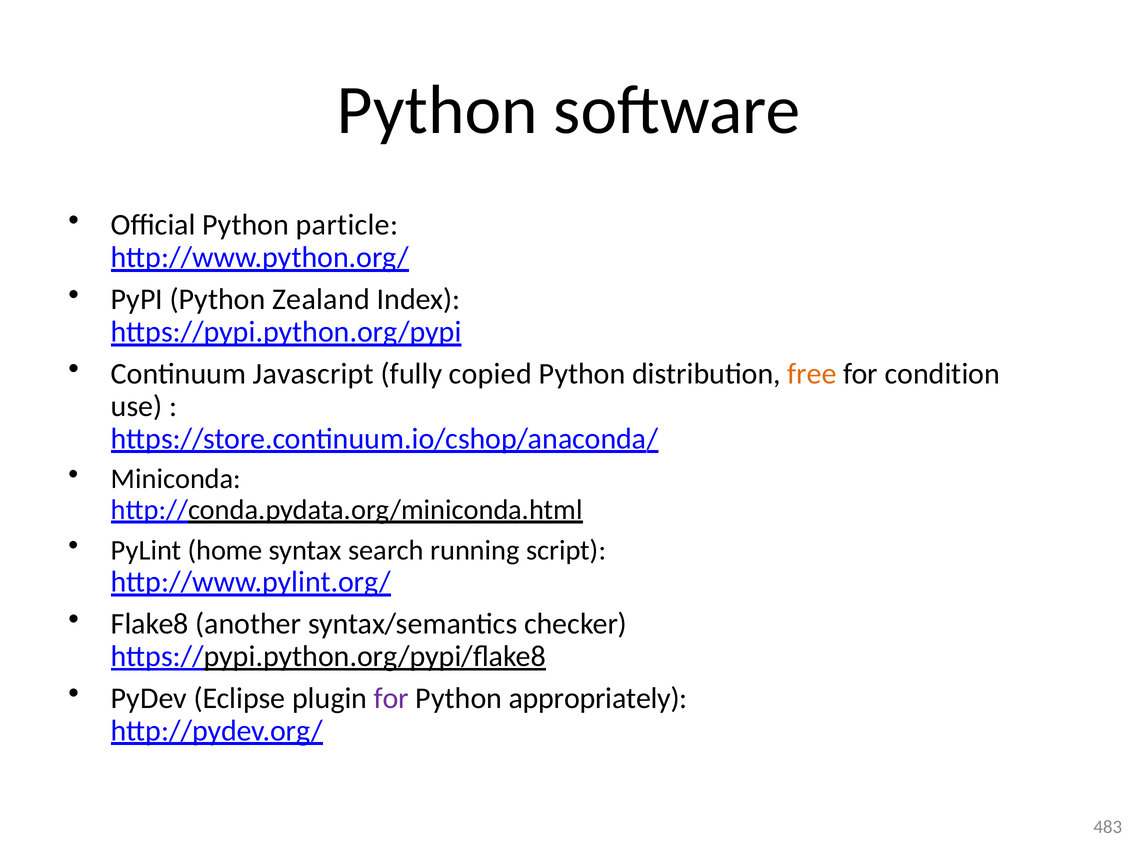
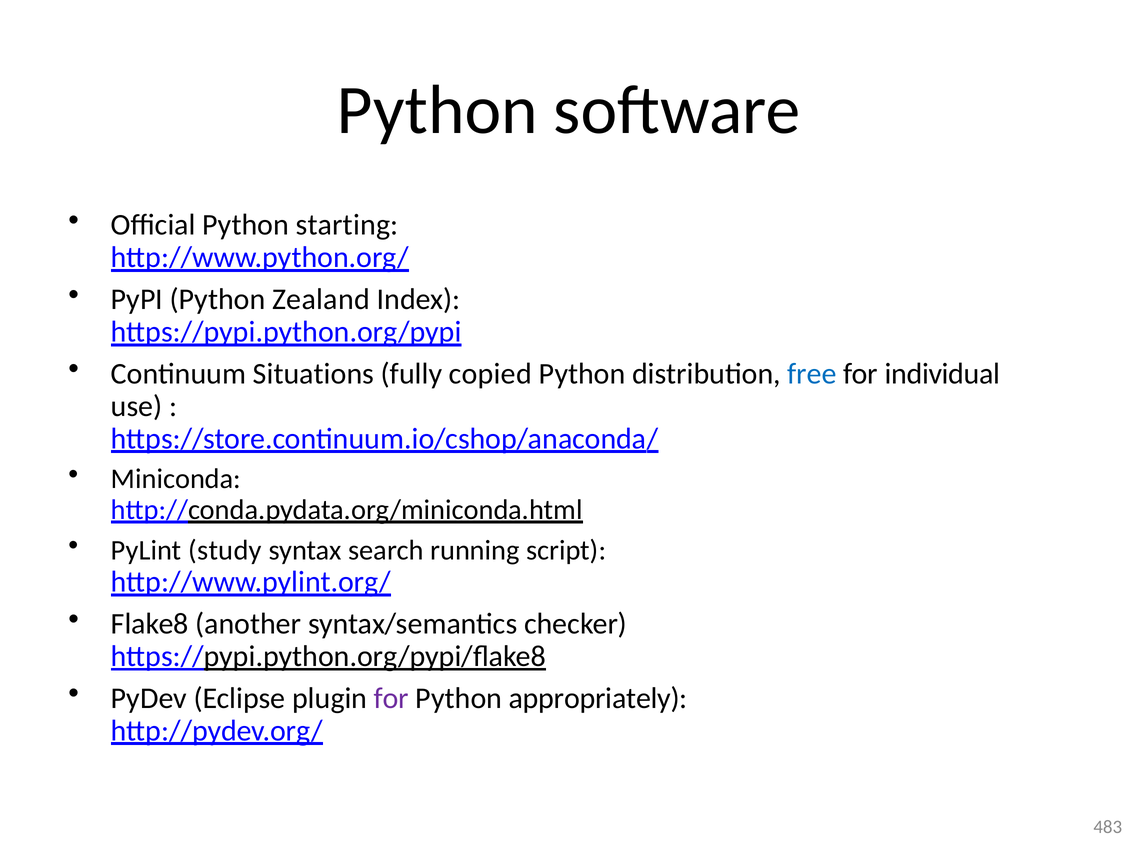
particle: particle -> starting (347, 225)
Javascript: Javascript -> Situations (313, 374)
free colour: orange -> blue (812, 374)
condition: condition -> individual (942, 374)
home: home -> study (225, 550)
